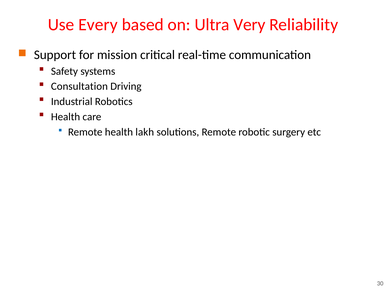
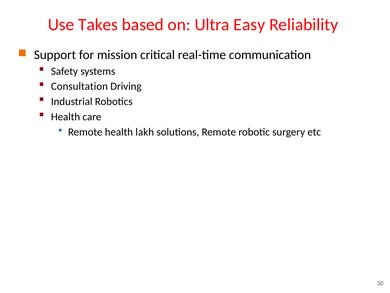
Every: Every -> Takes (98, 25)
Very: Very -> Easy (249, 25)
